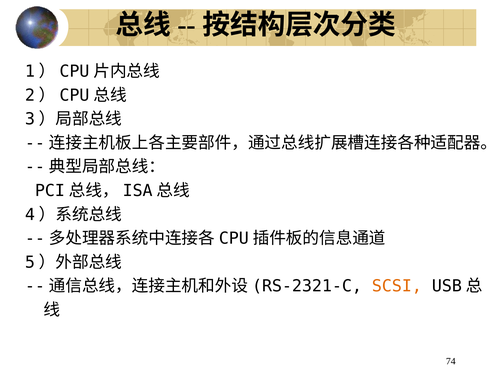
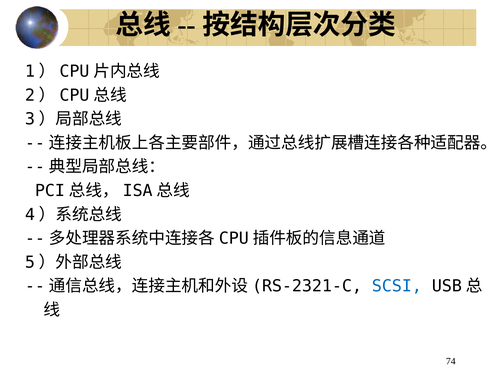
SCSI colour: orange -> blue (397, 287)
